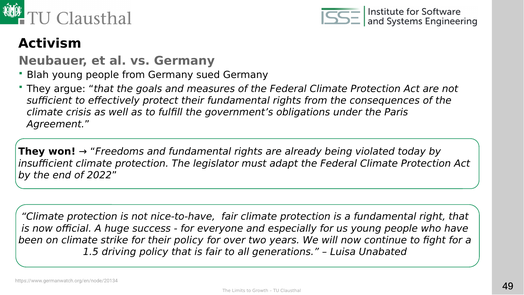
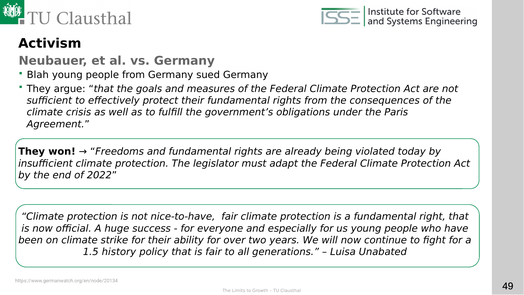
their policy: policy -> ability (189, 240)
driving: driving -> history (119, 252)
